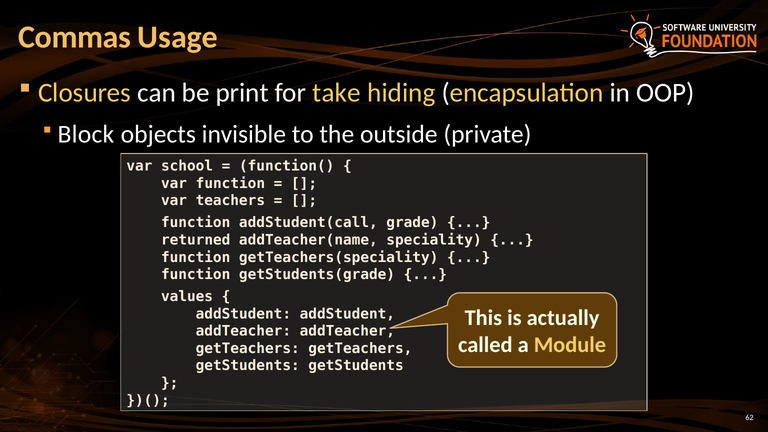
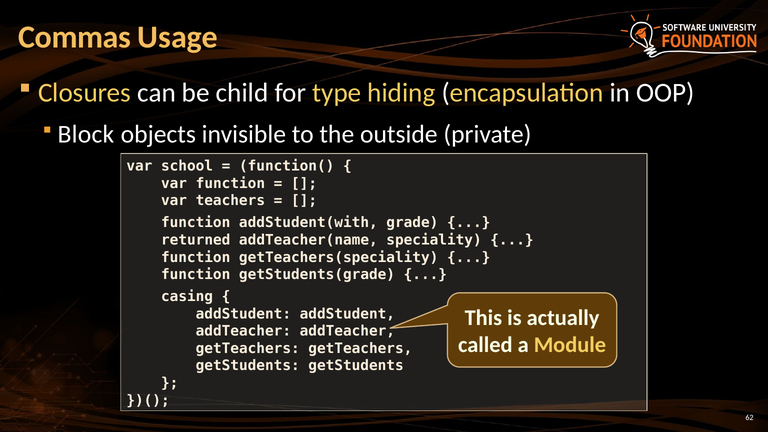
print: print -> child (242, 93)
take: take -> type (337, 93)
addStudent(call: addStudent(call -> addStudent(with (308, 223)
values: values -> casing (187, 297)
